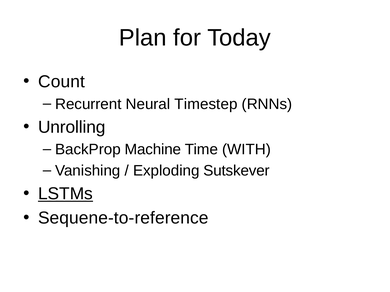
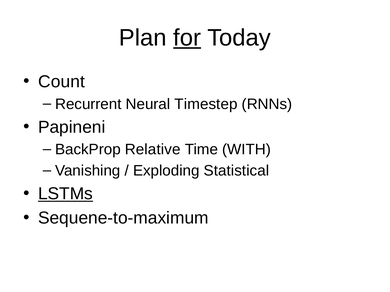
for underline: none -> present (187, 38)
Unrolling: Unrolling -> Papineni (72, 127)
Machine: Machine -> Relative (153, 150)
Sutskever: Sutskever -> Statistical (236, 171)
Sequene-to-reference: Sequene-to-reference -> Sequene-to-maximum (123, 218)
